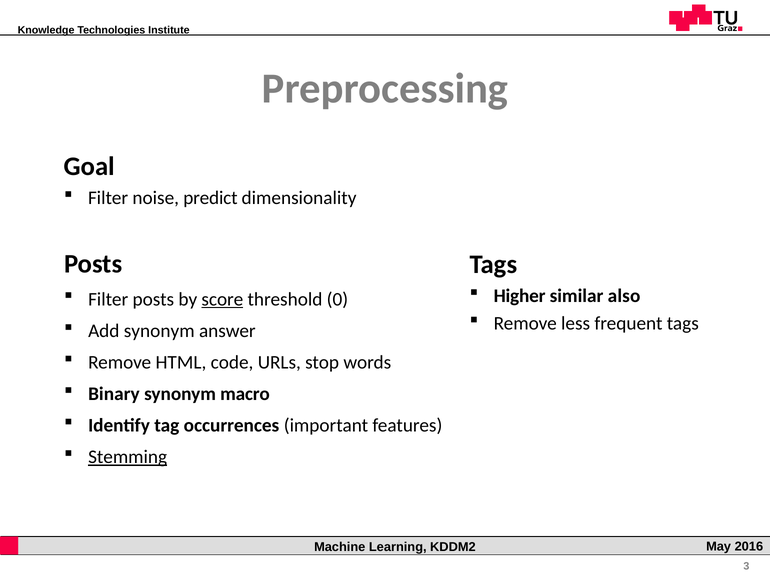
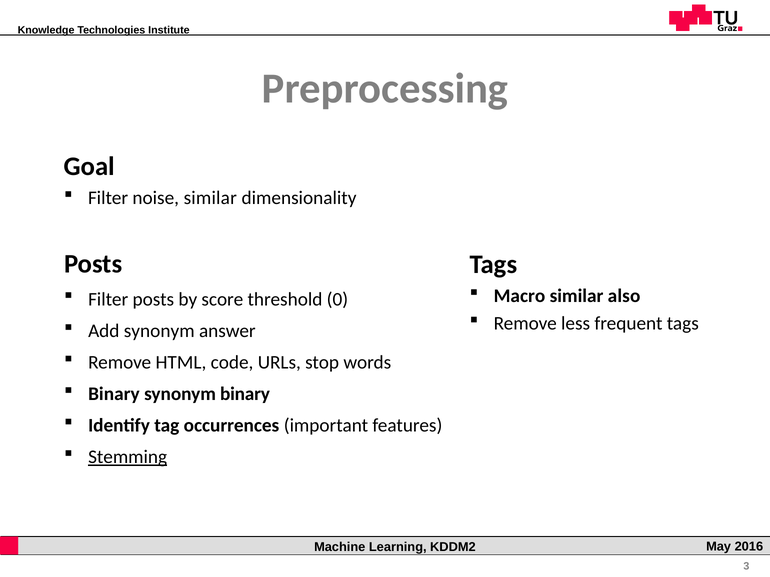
noise predict: predict -> similar (210, 198)
Higher: Higher -> Macro (519, 296)
score underline: present -> none (222, 300)
synonym macro: macro -> binary (245, 394)
